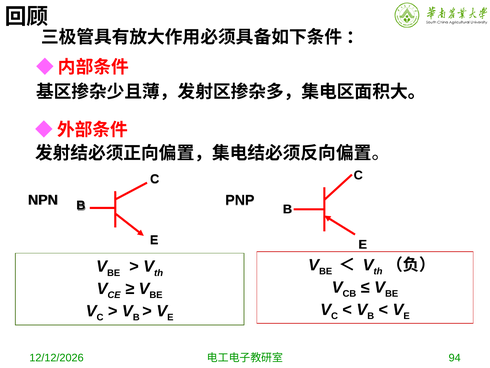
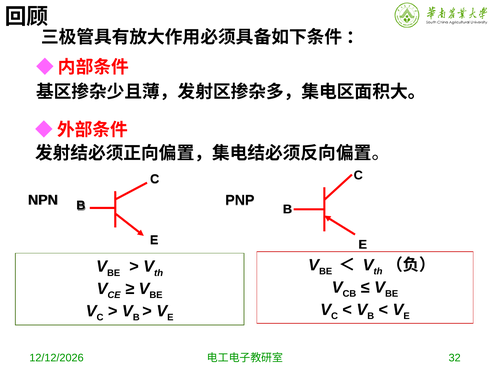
94: 94 -> 32 (455, 357)
